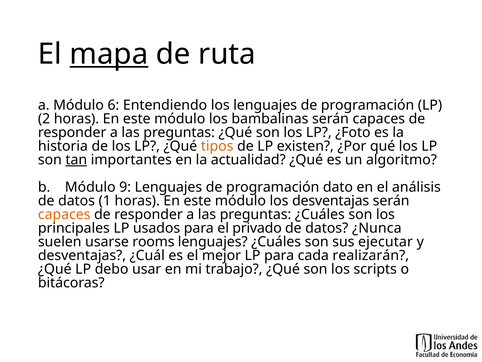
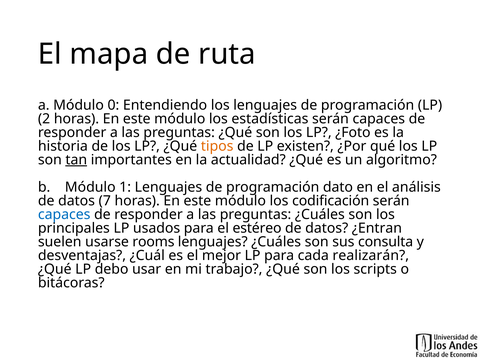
mapa underline: present -> none (109, 54)
6: 6 -> 0 (113, 105)
bambalinas: bambalinas -> estadísticas (270, 119)
9: 9 -> 1 (125, 187)
1: 1 -> 7 (105, 201)
los desventajas: desventajas -> codificación (331, 201)
capaces colour: orange -> blue (64, 214)
privado: privado -> estéreo (257, 228)
¿Nunca: ¿Nunca -> ¿Entran (377, 228)
ejecutar: ejecutar -> consulta (386, 242)
